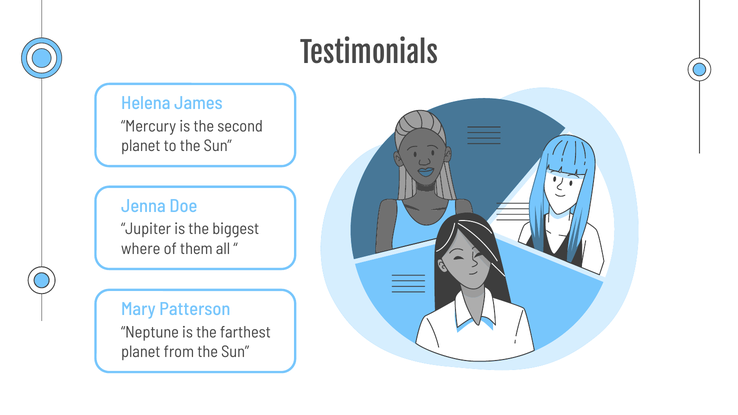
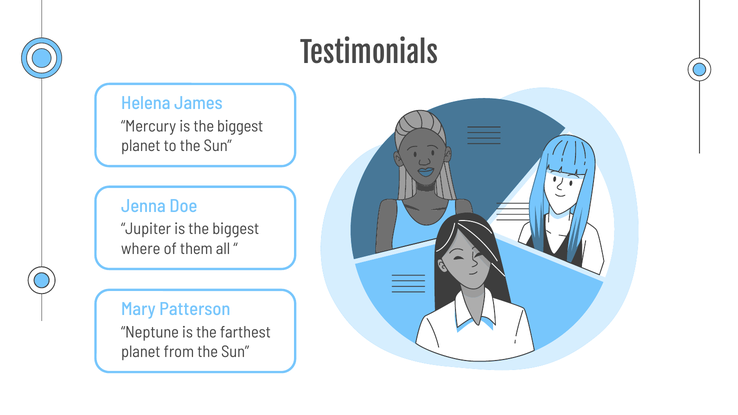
Mercury is the second: second -> biggest (240, 126)
